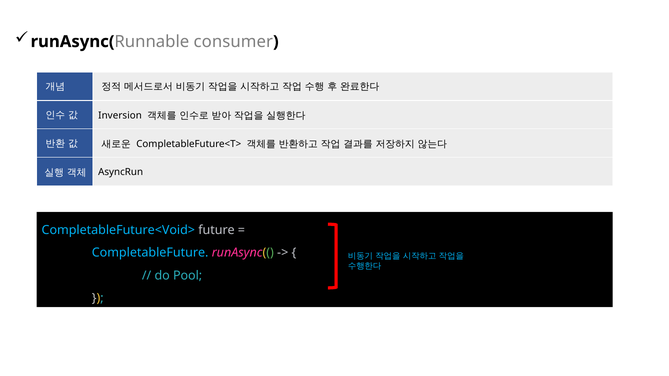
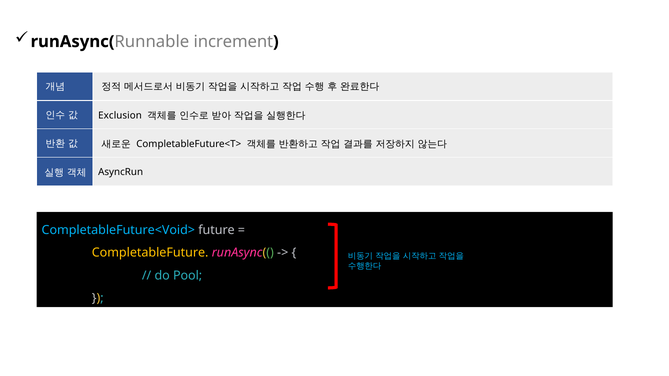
consumer: consumer -> increment (233, 42)
Inversion: Inversion -> Exclusion (120, 116)
CompletableFuture colour: light blue -> yellow (150, 253)
